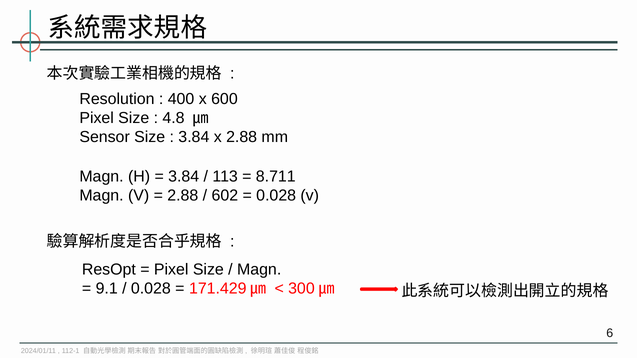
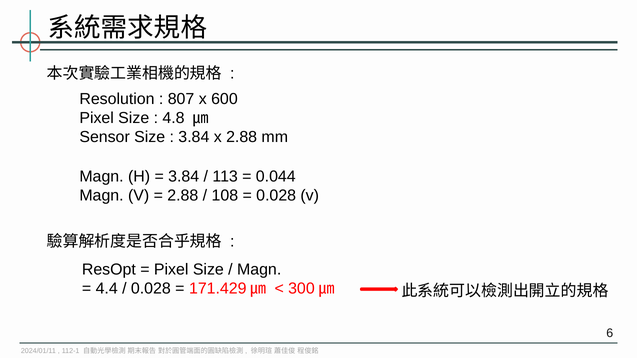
400: 400 -> 807 (181, 99)
8.711: 8.711 -> 0.044 (276, 177)
602: 602 -> 108 (225, 196)
9.1: 9.1 -> 4.4 (107, 289)
